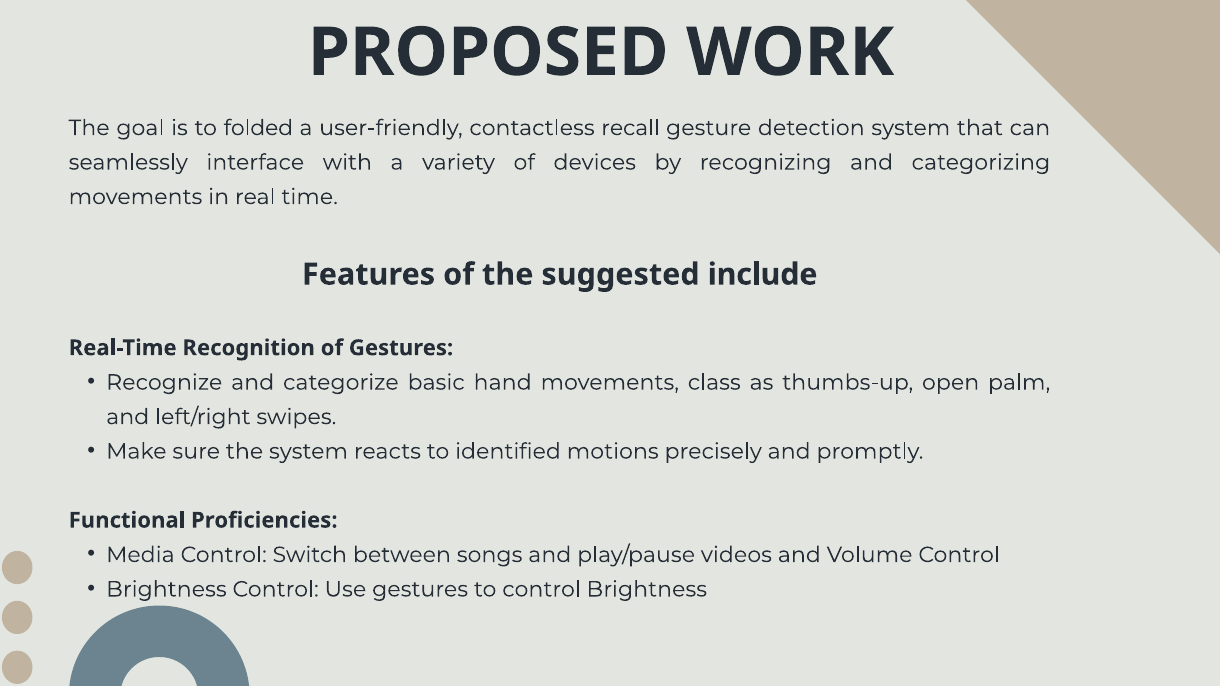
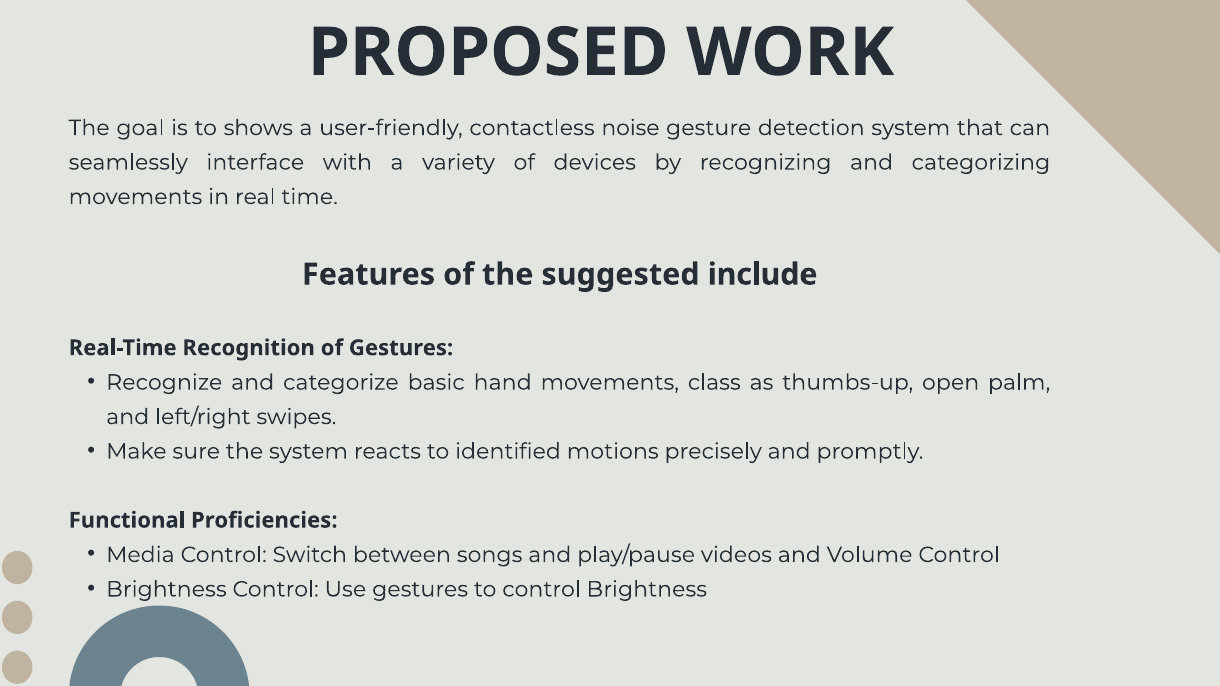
folded: folded -> shows (258, 128)
recall: recall -> noise (630, 128)
